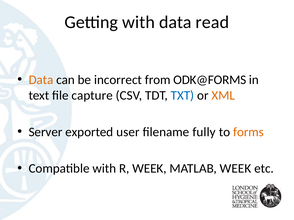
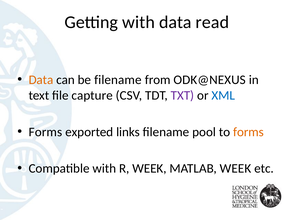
be incorrect: incorrect -> filename (118, 80)
ODK@FORMS: ODK@FORMS -> ODK@NEXUS (210, 80)
TXT colour: blue -> purple (182, 96)
XML colour: orange -> blue (223, 96)
Server: Server -> Forms (45, 132)
user: user -> links (128, 132)
fully: fully -> pool (204, 132)
